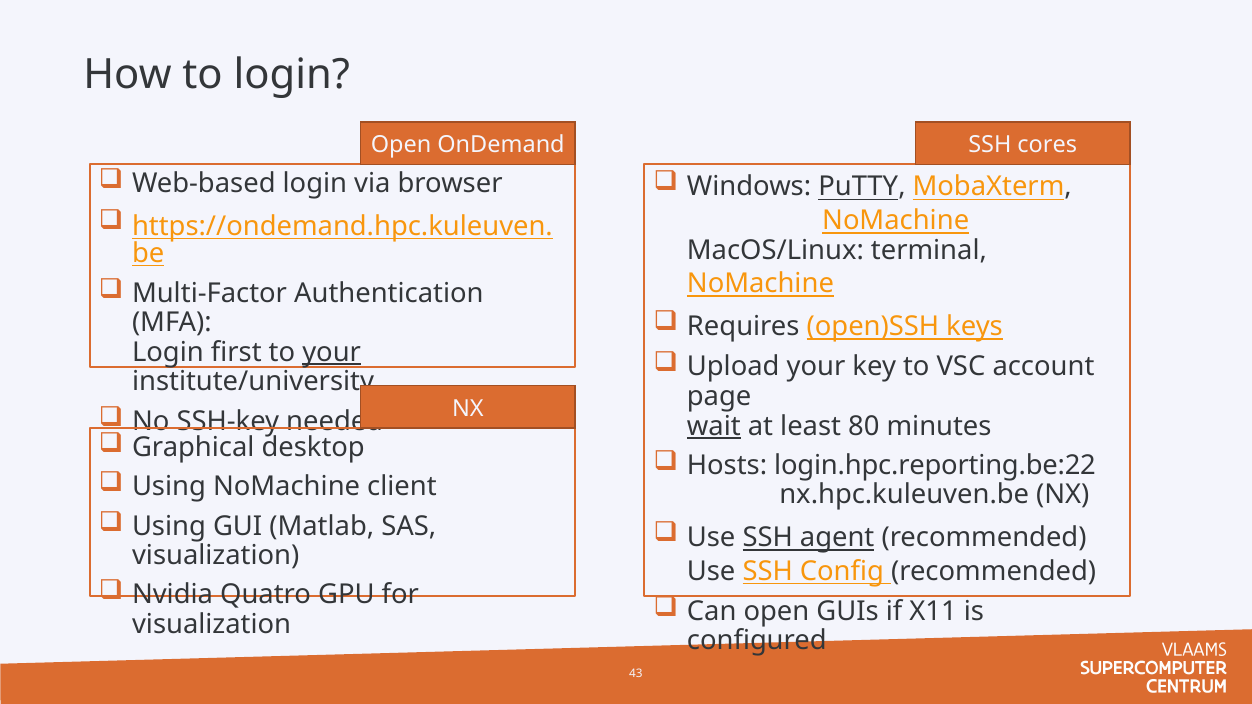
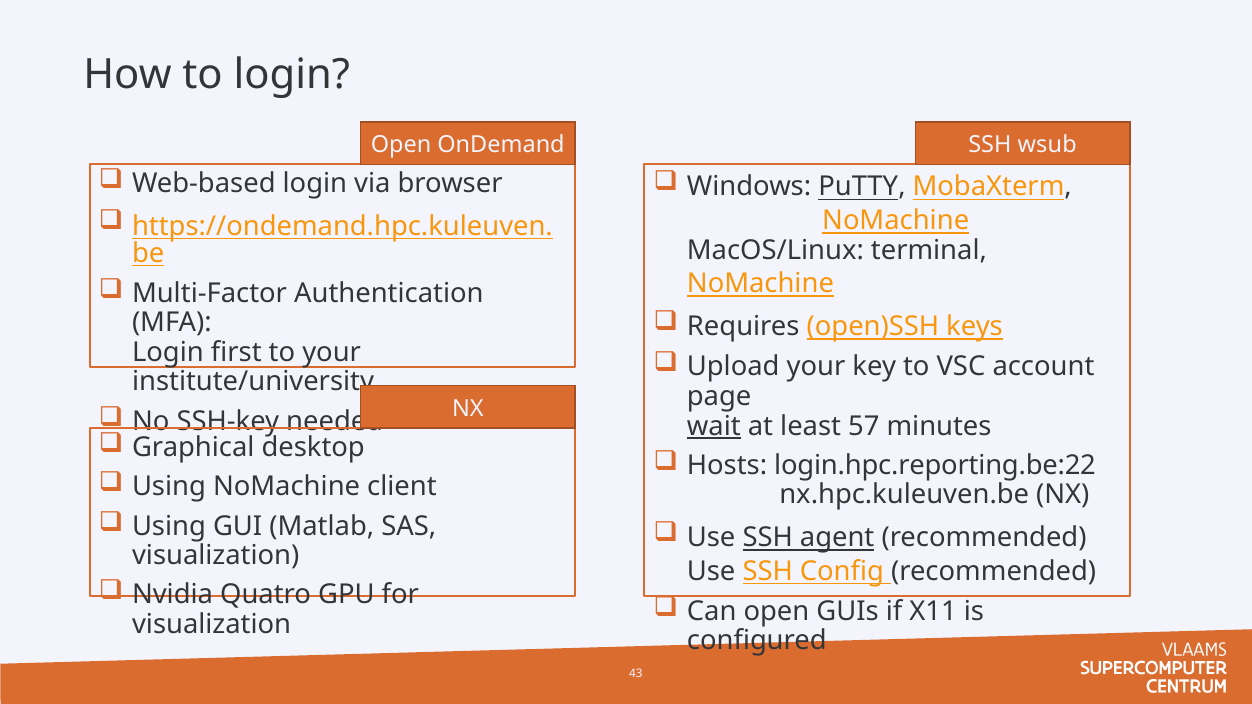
cores: cores -> wsub (1047, 145)
your underline: present -> none (332, 352)
80: 80 -> 57 (864, 426)
